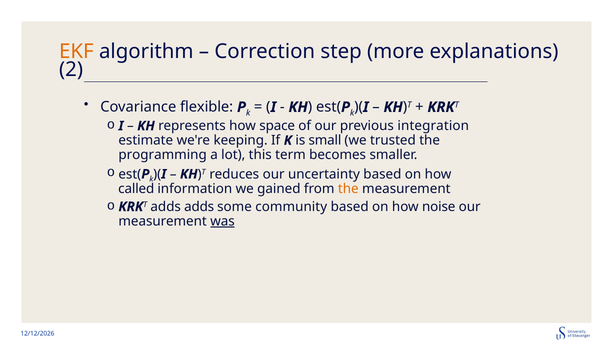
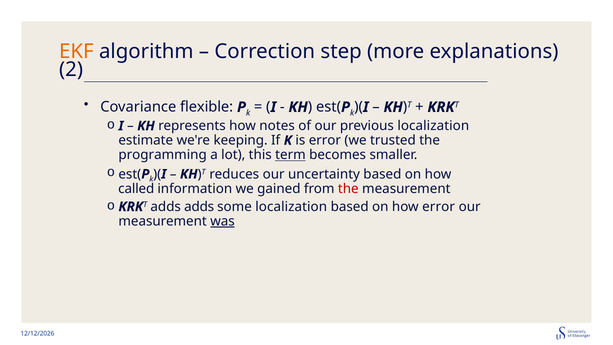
space: space -> notes (277, 126)
previous integration: integration -> localization (433, 126)
is small: small -> error (325, 140)
term underline: none -> present (290, 155)
the colour: orange -> red (348, 189)
some community: community -> localization (291, 207)
how noise: noise -> error (439, 207)
